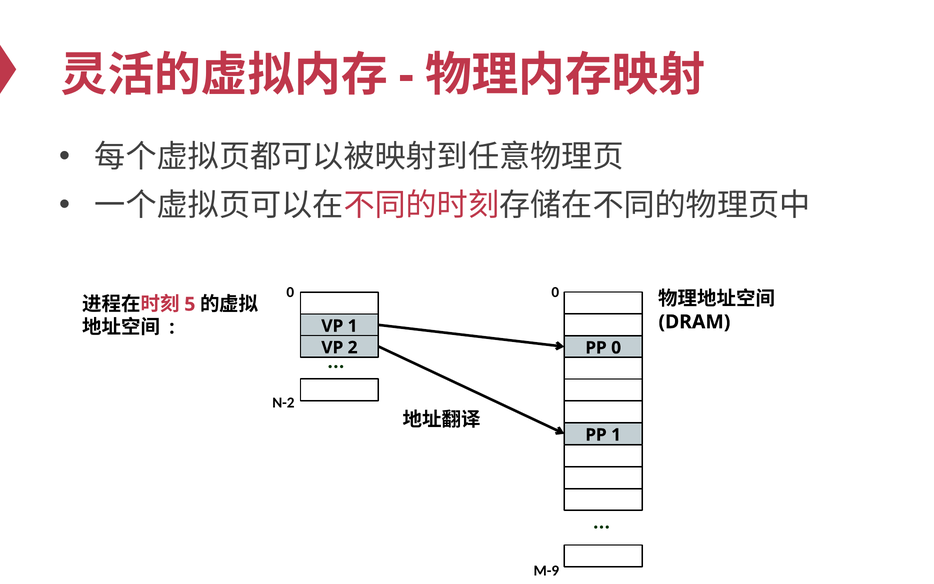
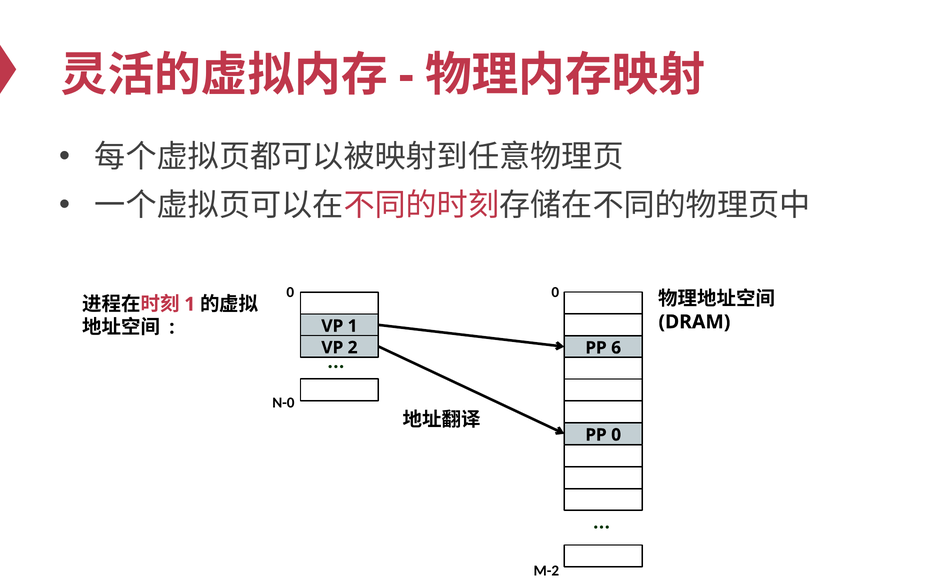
5: 5 -> 1 (190, 304)
PP 0: 0 -> 6 (616, 348)
N-2: N-2 -> N-0 (283, 403)
PP 1: 1 -> 0 (616, 435)
M-9: M-9 -> M-2 (546, 571)
